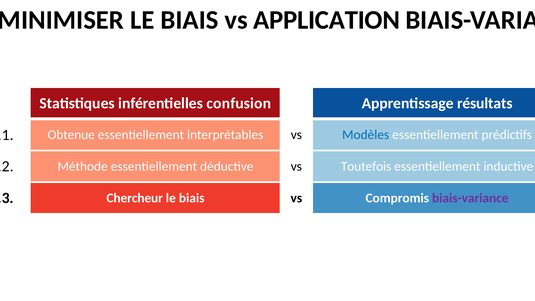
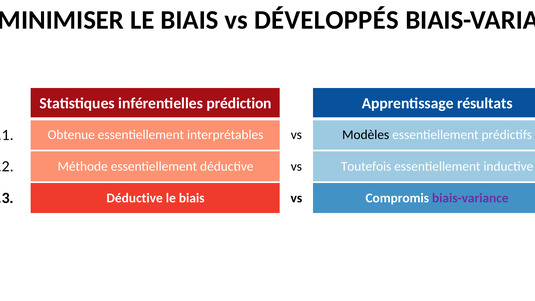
APPLICATION: APPLICATION -> DÉVELOPPÉS (326, 20)
confusion: confusion -> prédiction (239, 103)
Modèles colour: blue -> black (366, 135)
Chercheur: Chercheur -> Déductive (135, 198)
